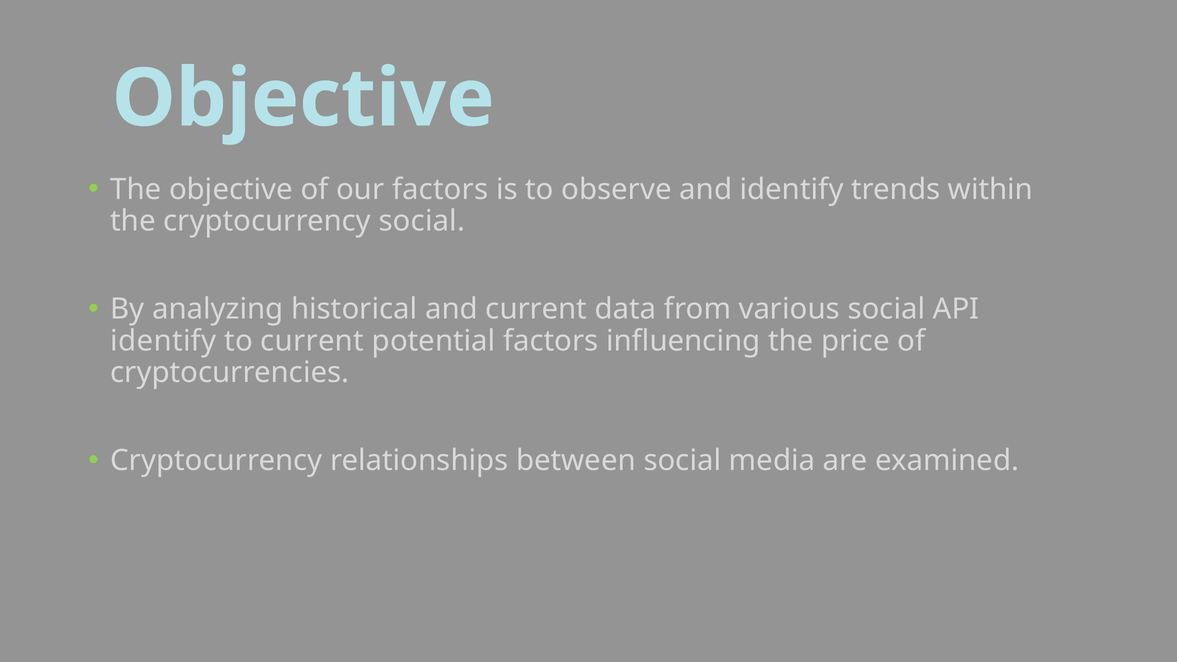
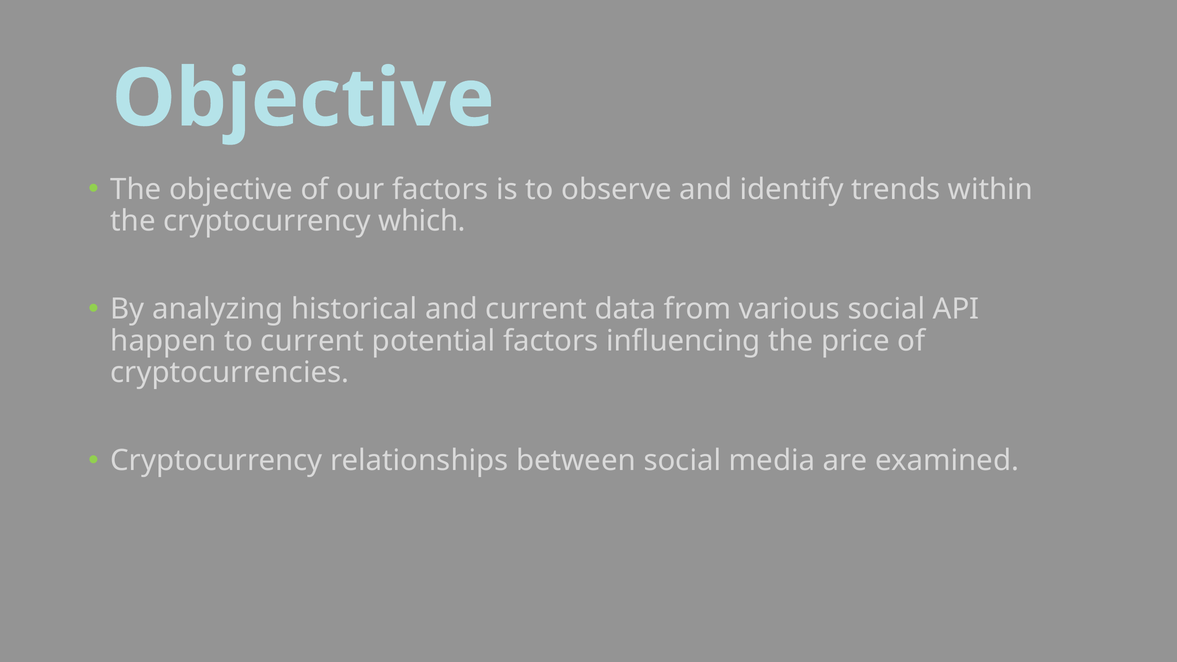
cryptocurrency social: social -> which (422, 221)
identify: identify -> happen (163, 341)
